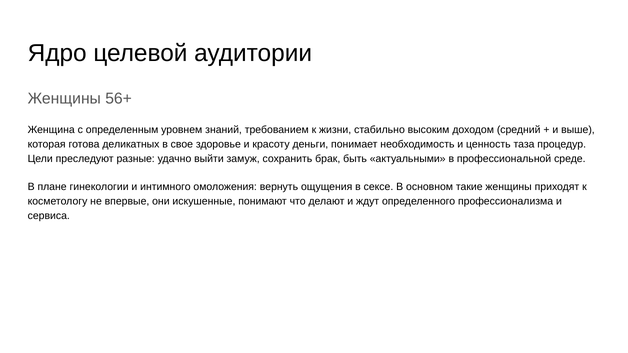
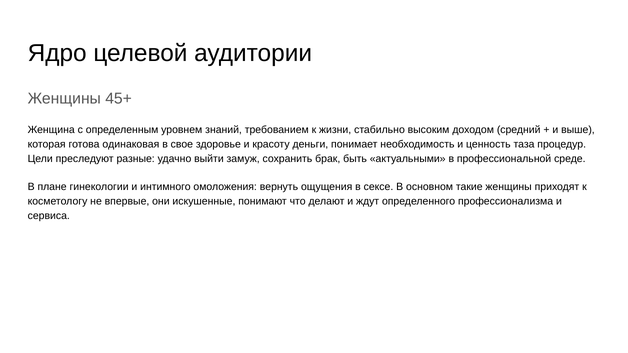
56+: 56+ -> 45+ (119, 99)
деликатных: деликатных -> одинаковая (131, 144)
